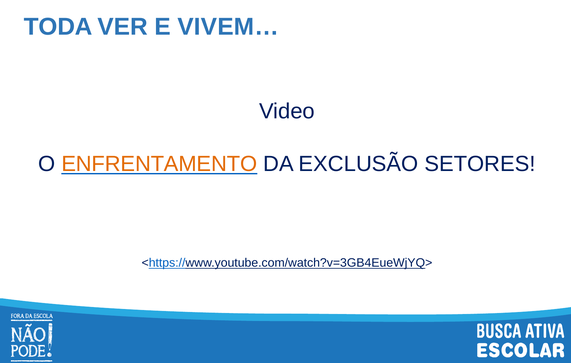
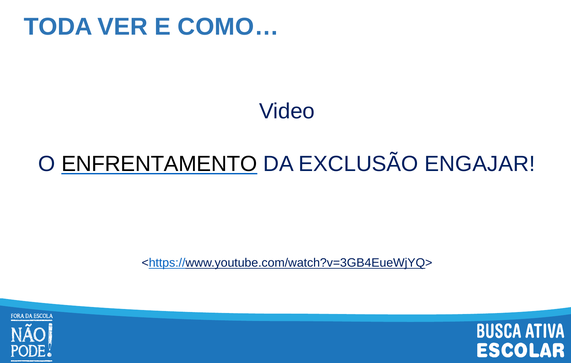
VIVEM…: VIVEM… -> COMO… (228, 27)
ENFRENTAMENTO colour: orange -> black (159, 164)
SETORES: SETORES -> ENGAJAR (480, 164)
